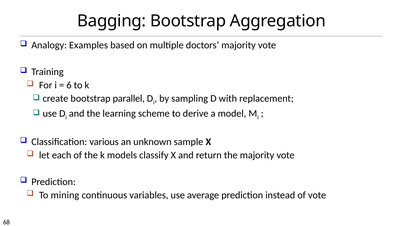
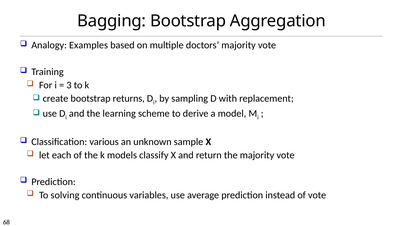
6: 6 -> 3 (69, 86)
parallel: parallel -> returns (129, 99)
mining: mining -> solving (65, 196)
